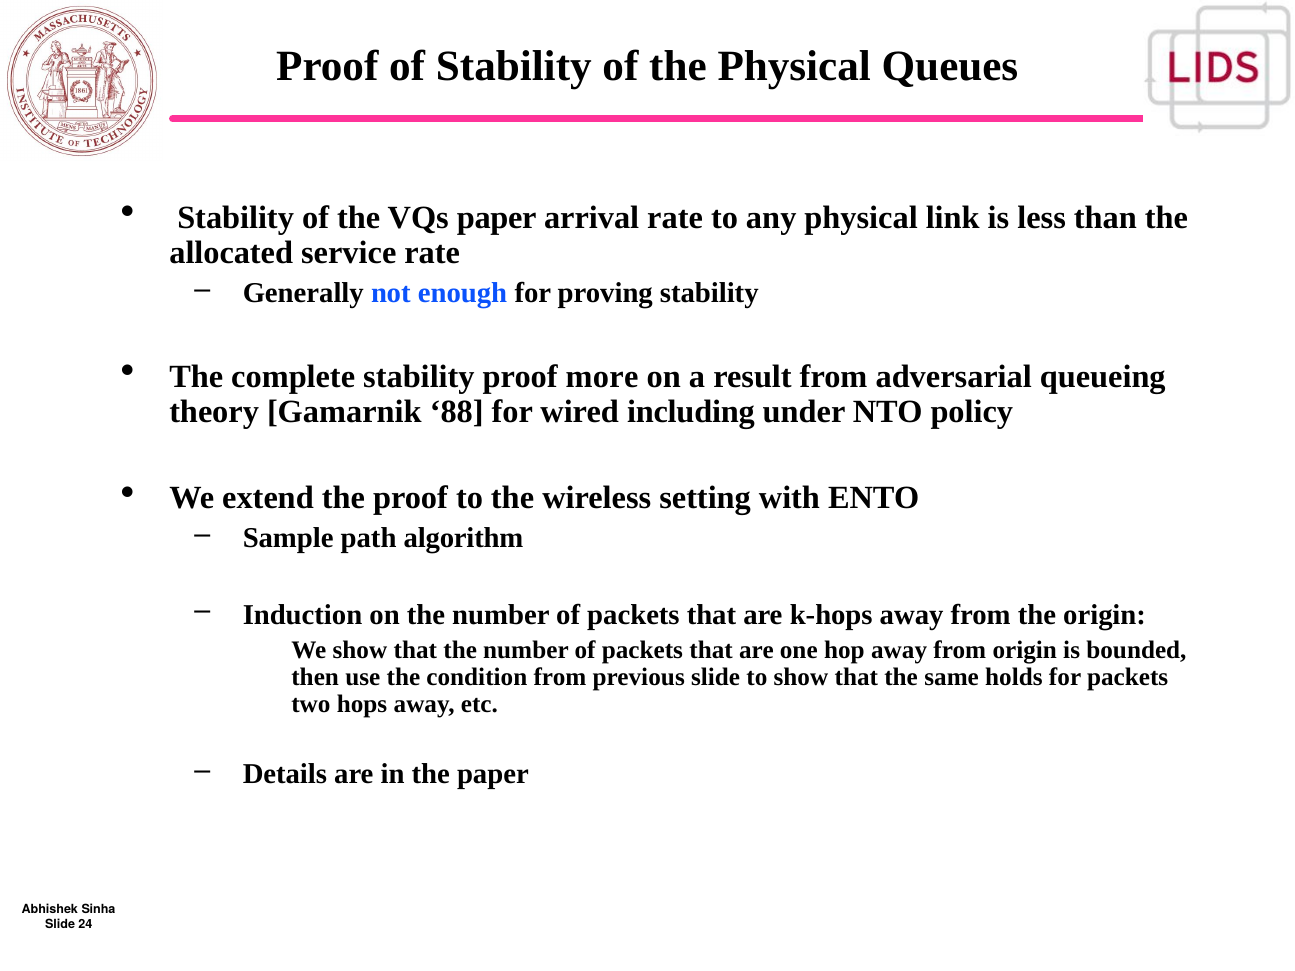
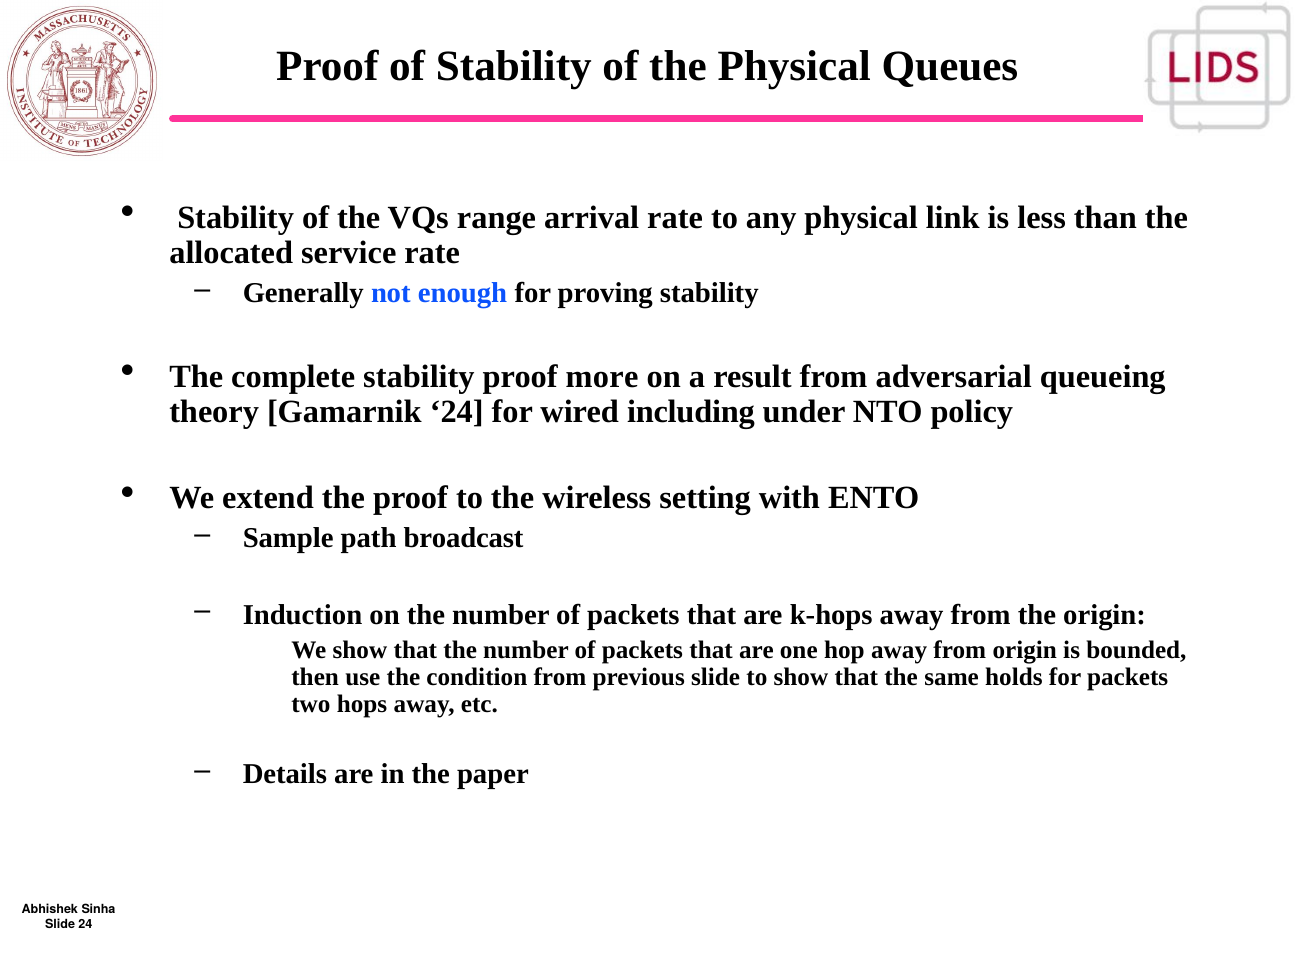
VQs paper: paper -> range (497, 218)
Gamarnik 88: 88 -> 24 (457, 412)
algorithm: algorithm -> broadcast (464, 538)
